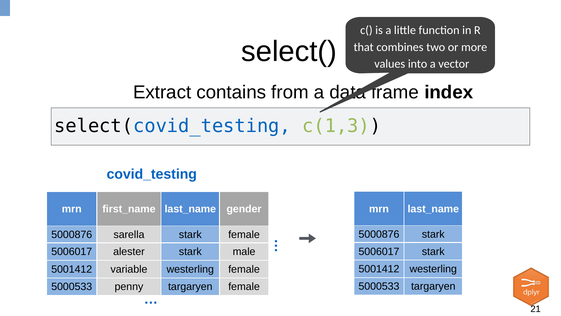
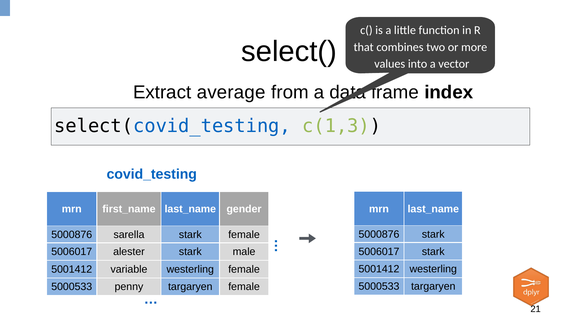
contains: contains -> average (231, 92)
